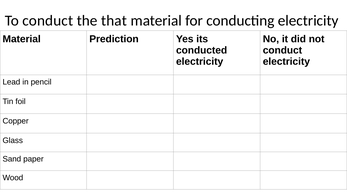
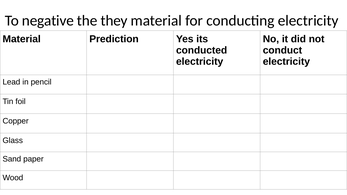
To conduct: conduct -> negative (48, 21)
that: that -> they (114, 21)
